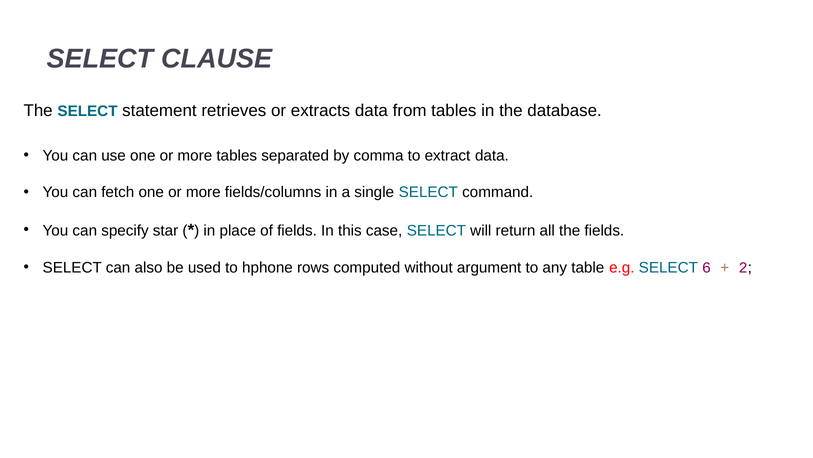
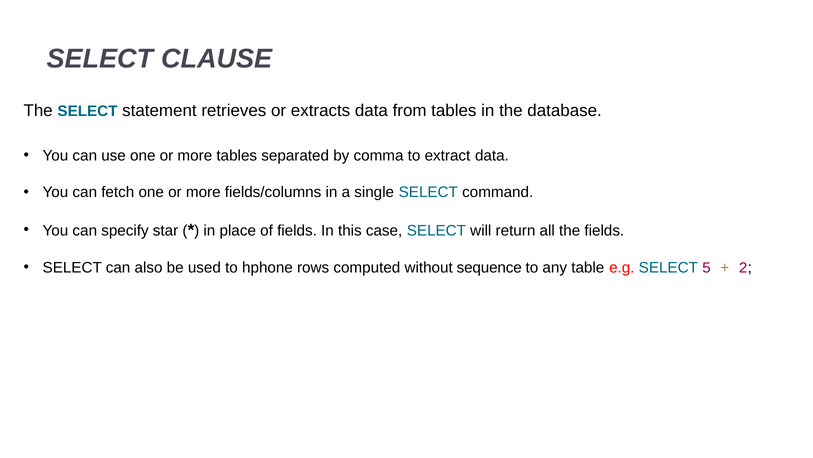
argument: argument -> sequence (489, 267)
6: 6 -> 5 (707, 267)
